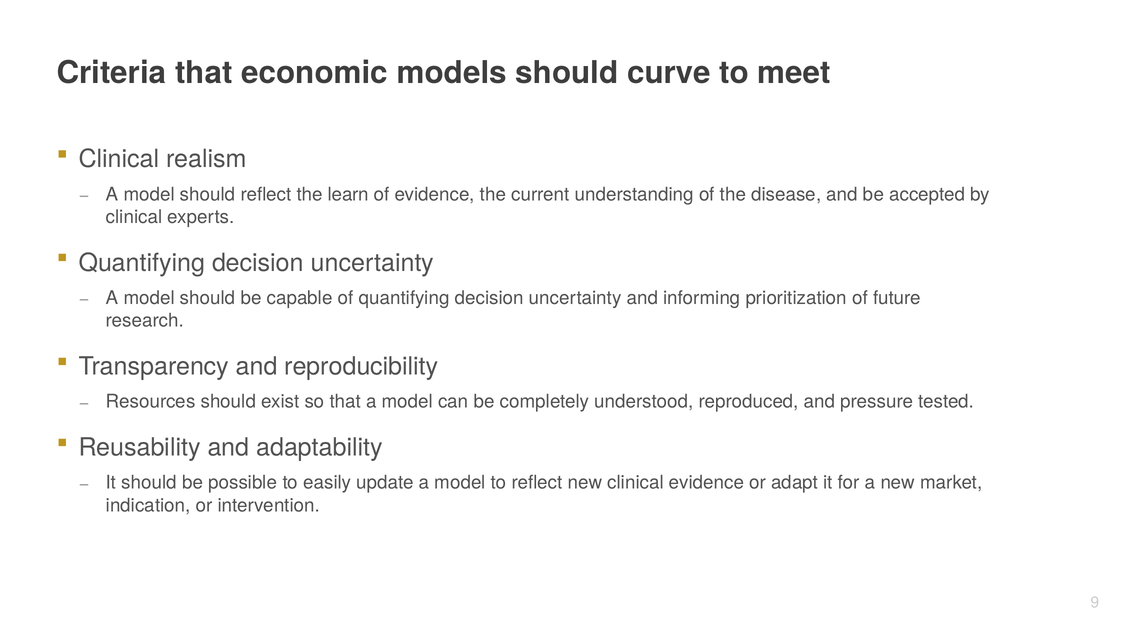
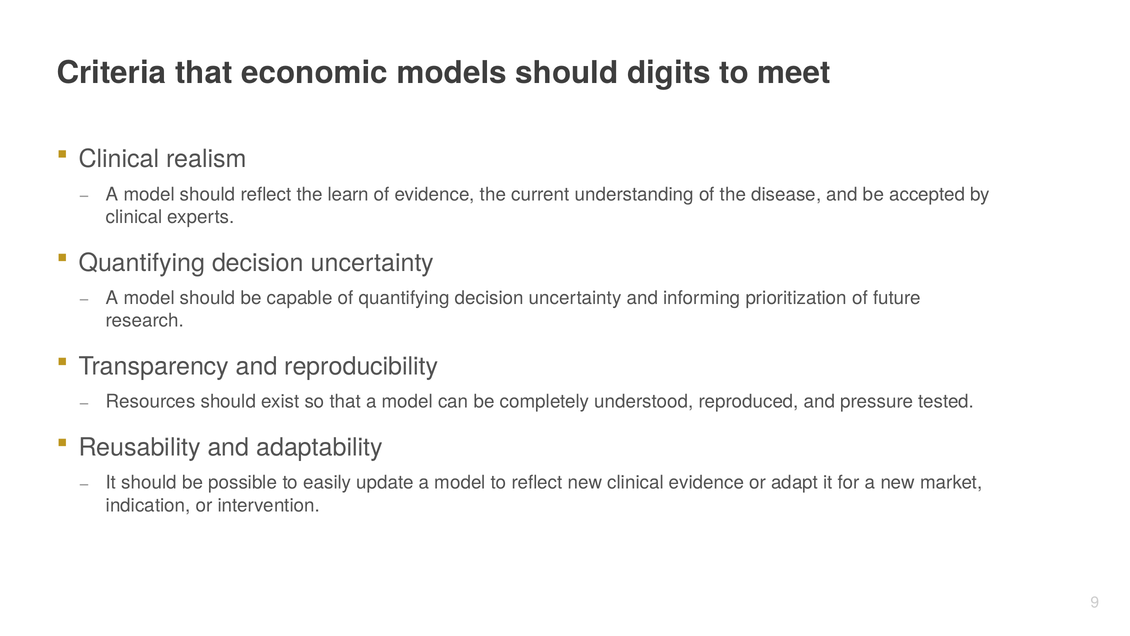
curve: curve -> digits (669, 73)
